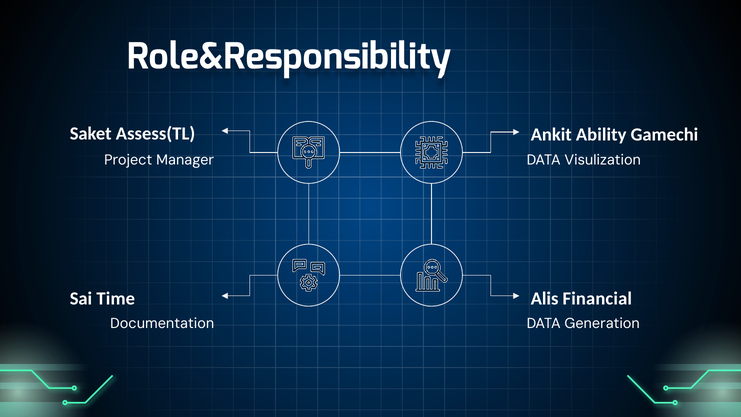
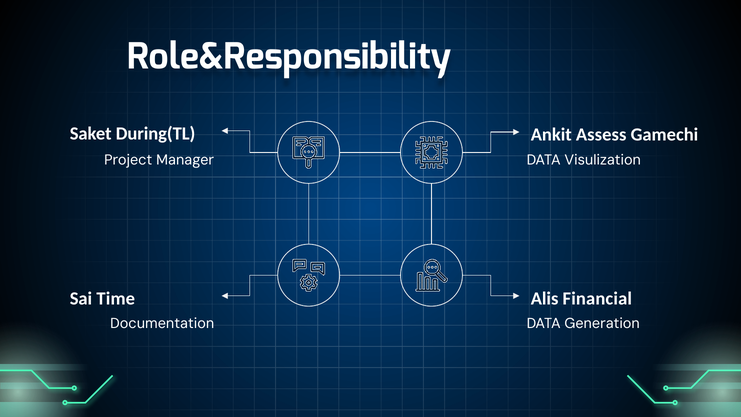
Assess(TL: Assess(TL -> During(TL (156, 133)
Ability: Ability -> Assess (601, 135)
